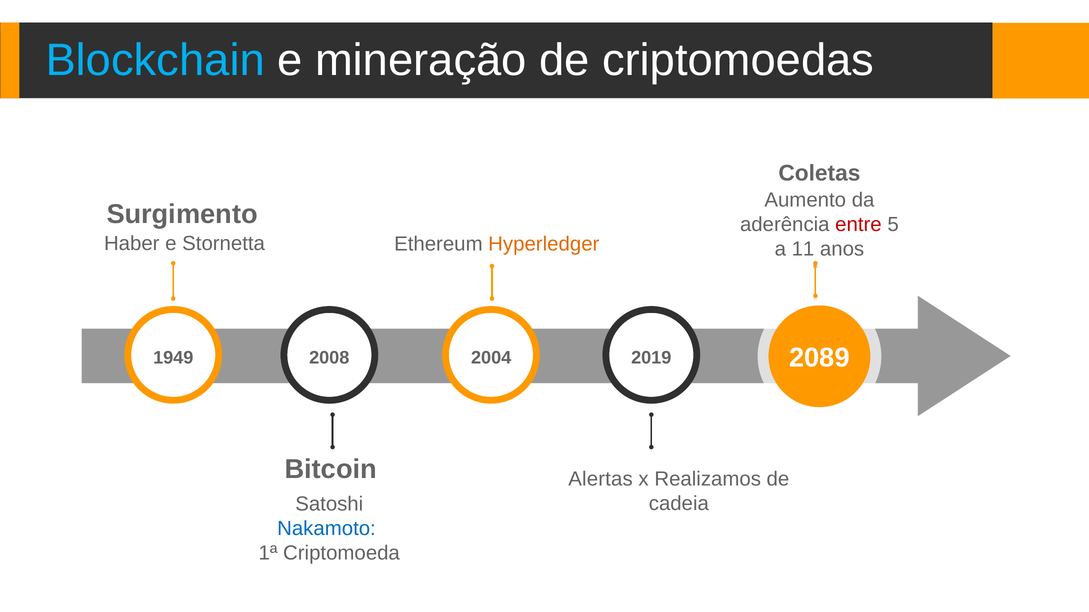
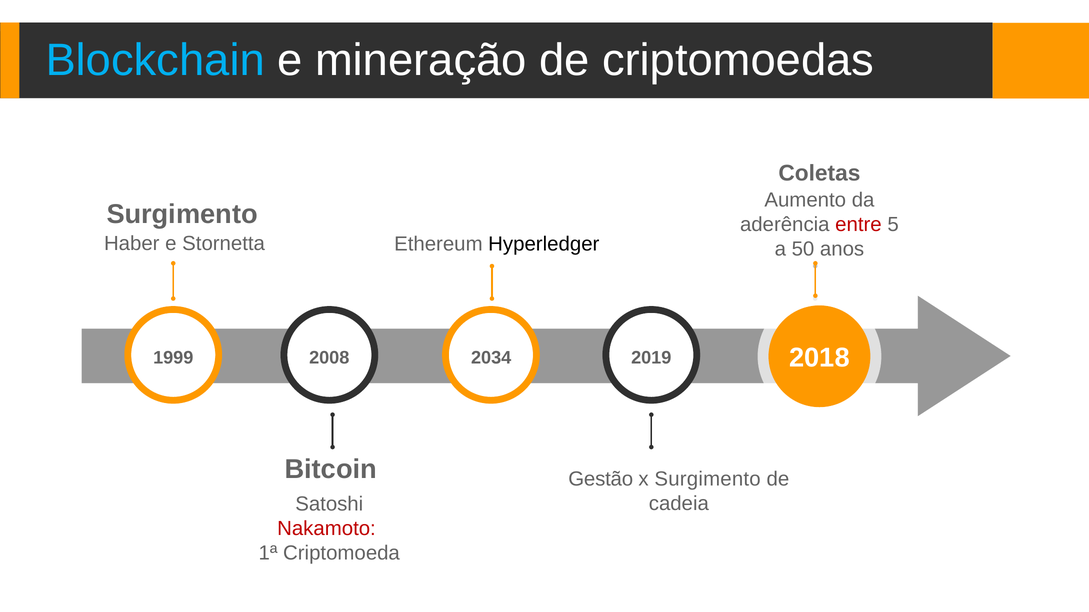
Hyperledger colour: orange -> black (544, 244)
11: 11 -> 50 (803, 249)
1949: 1949 -> 1999 (173, 358)
2004: 2004 -> 2034 (491, 358)
2089: 2089 -> 2018 (819, 358)
Alertas: Alertas -> Gestão (601, 480)
x Realizamos: Realizamos -> Surgimento (708, 480)
Nakamoto colour: blue -> red (326, 529)
